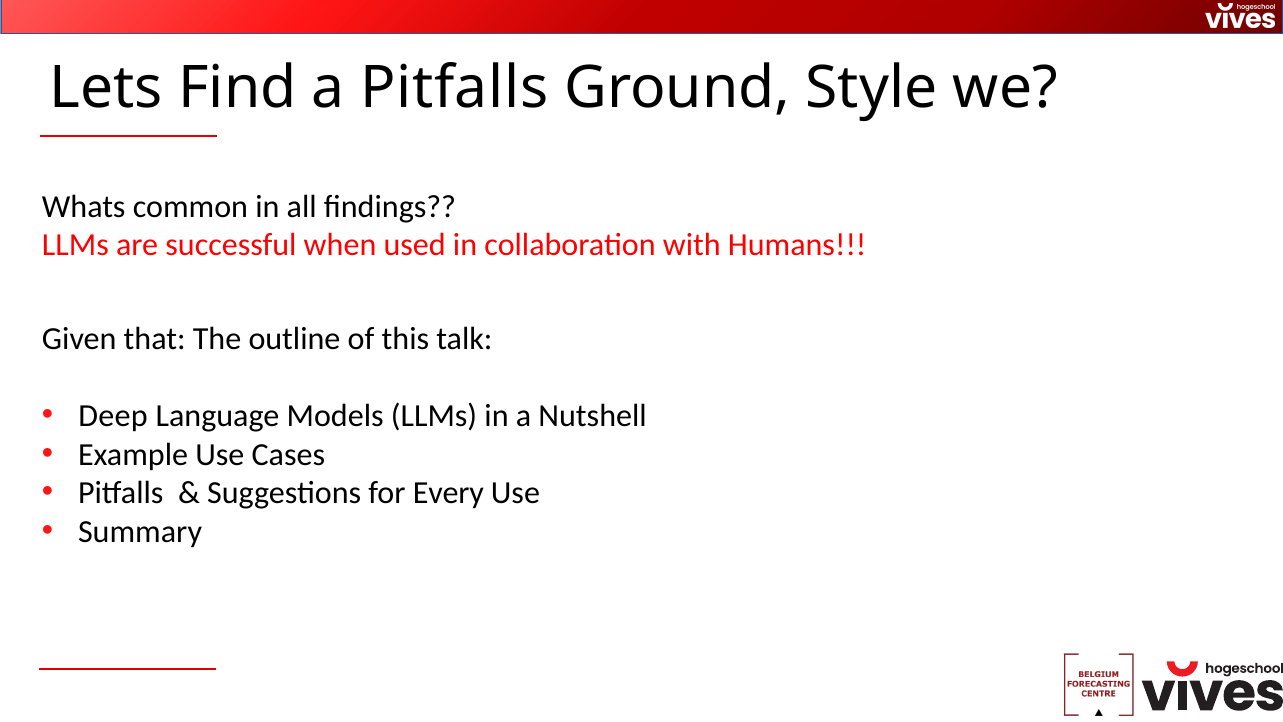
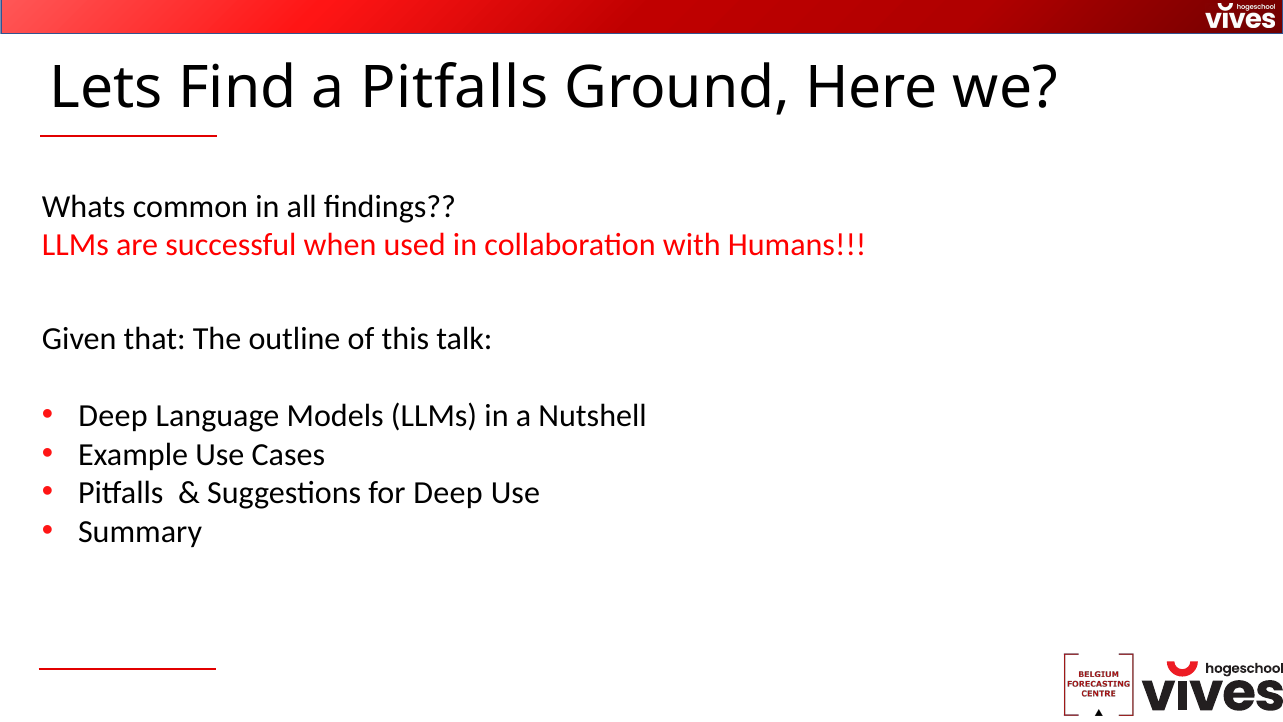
Style: Style -> Here (872, 88)
for Every: Every -> Deep (448, 493)
